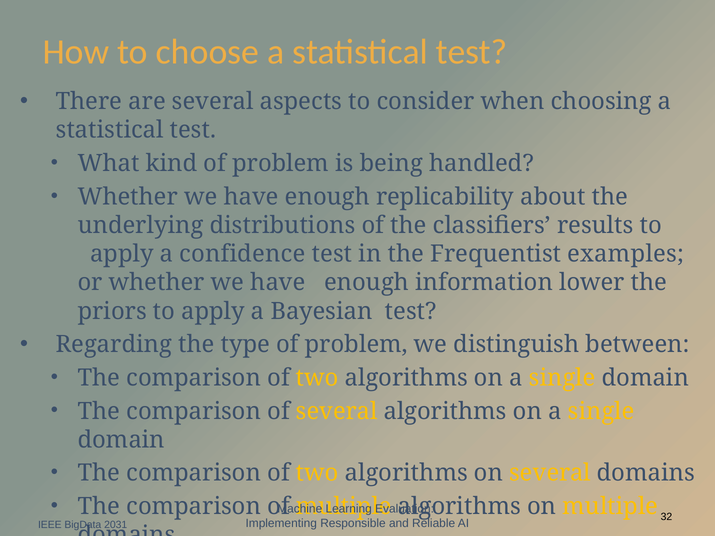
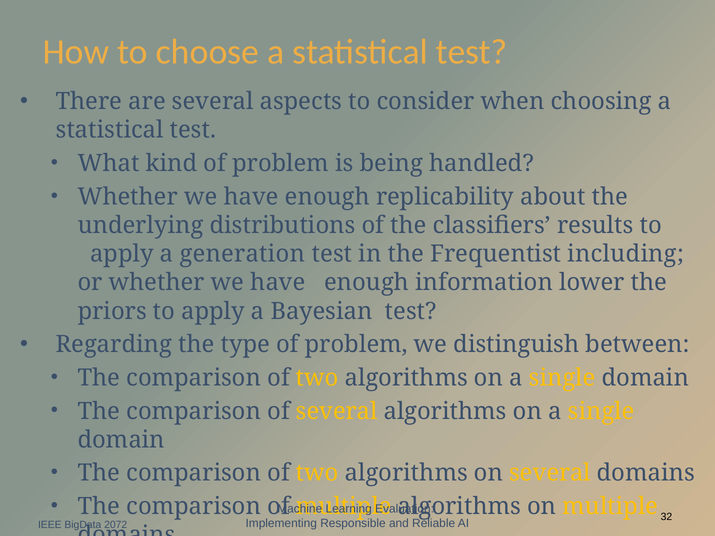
confidence: confidence -> generation (242, 254)
examples: examples -> including (626, 254)
2031: 2031 -> 2072 (116, 525)
